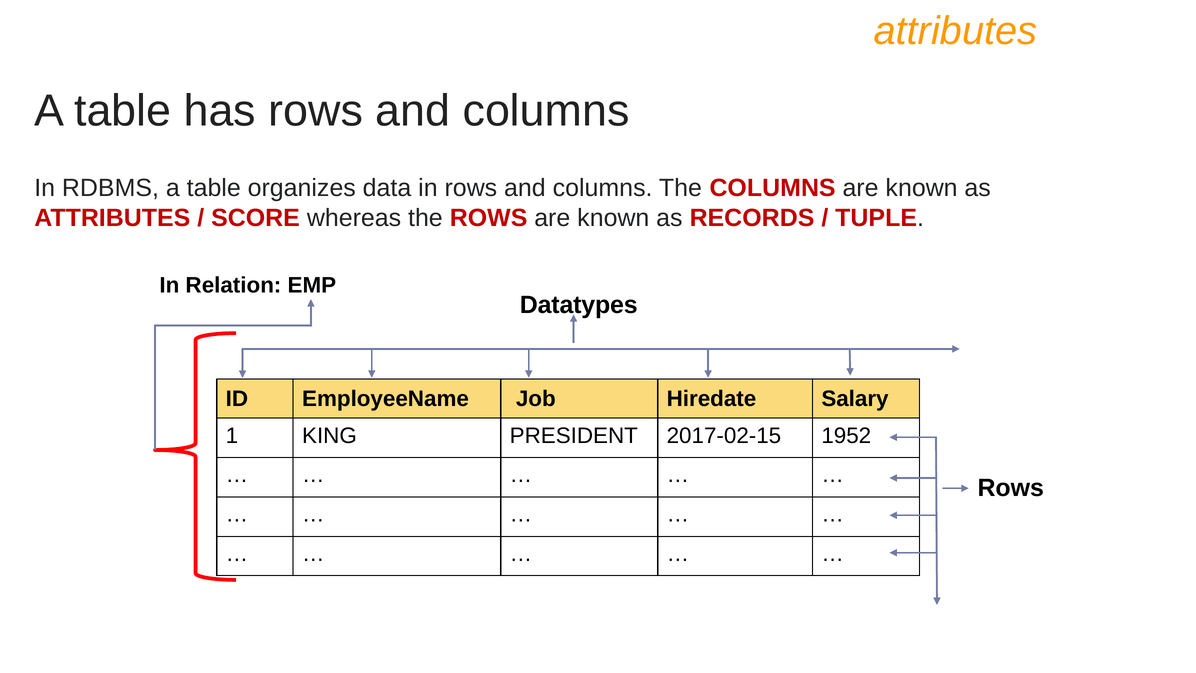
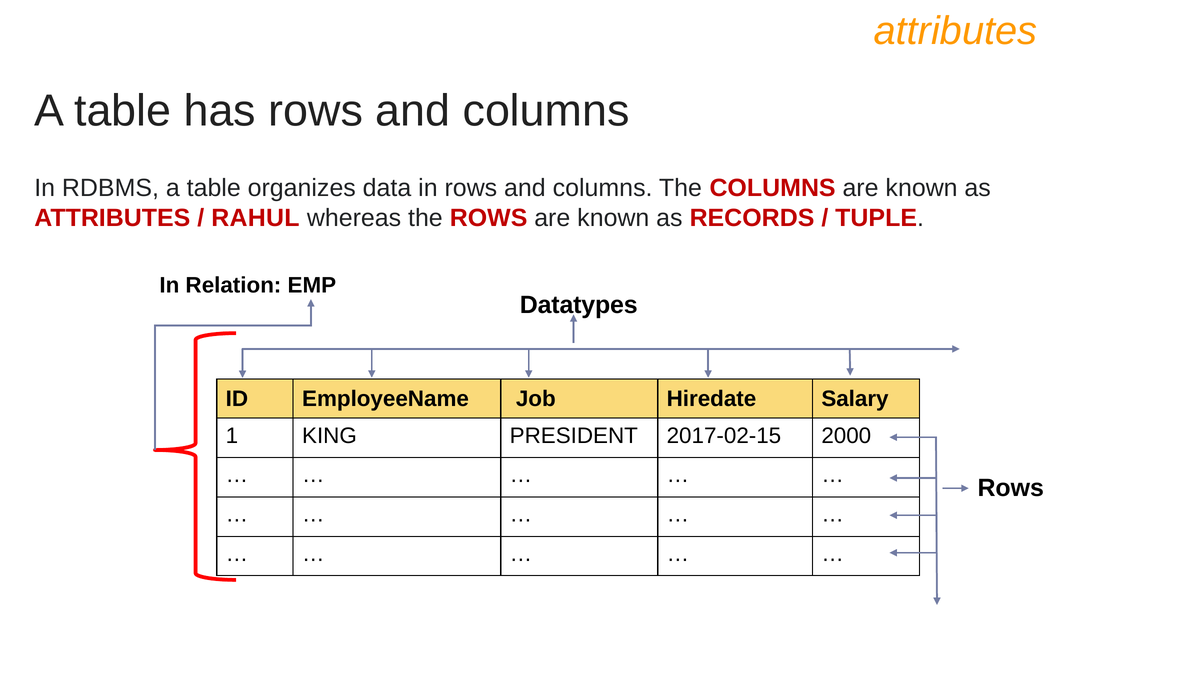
SCORE: SCORE -> RAHUL (255, 218)
1952: 1952 -> 2000 (846, 435)
